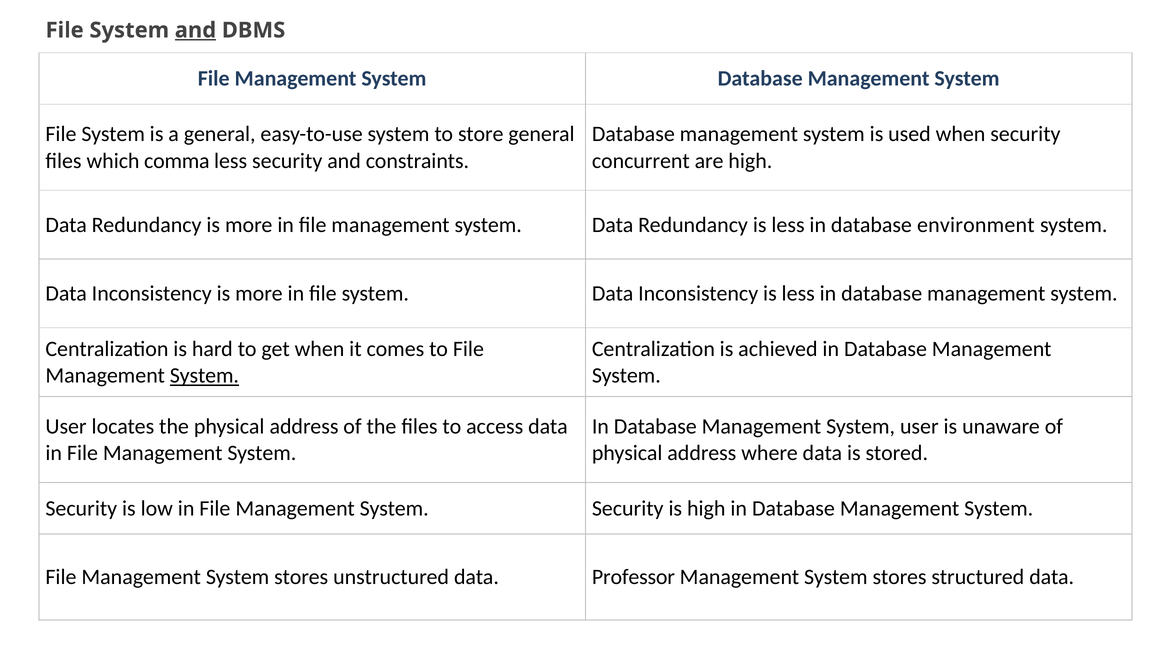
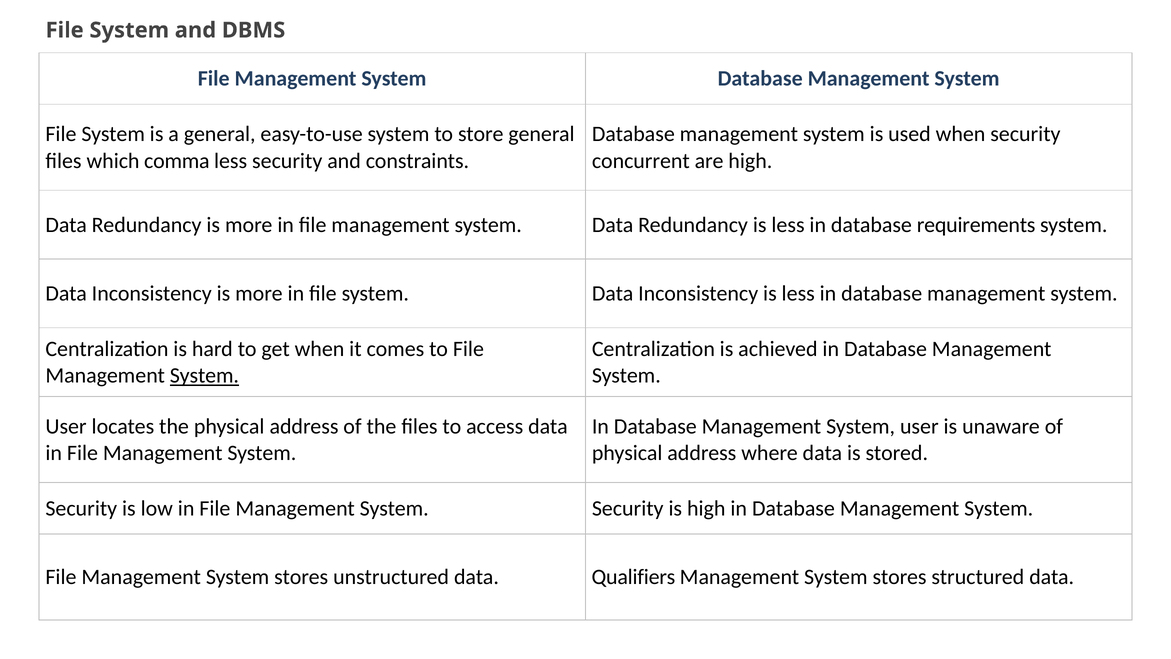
and underline: present -> none (195, 30)
environment: environment -> requirements (976, 225)
Professor: Professor -> Qualifiers (633, 577)
